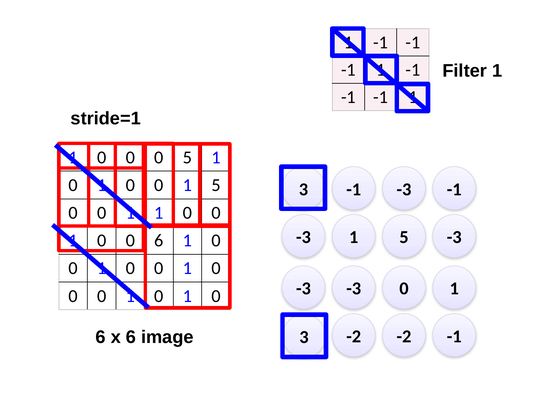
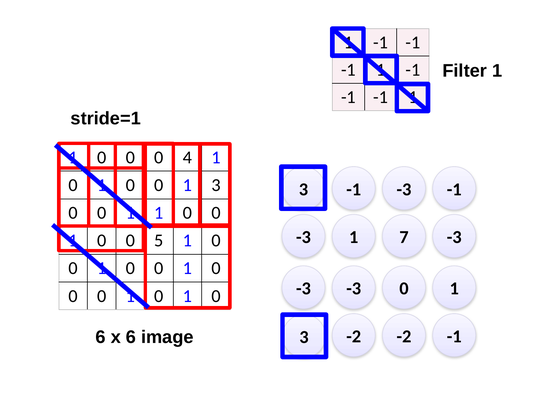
0 5: 5 -> 4 (188, 157)
5: 5 -> 3 (216, 185)
-3 1 5: 5 -> 7 (404, 237)
6: 6 -> 5 (159, 240)
